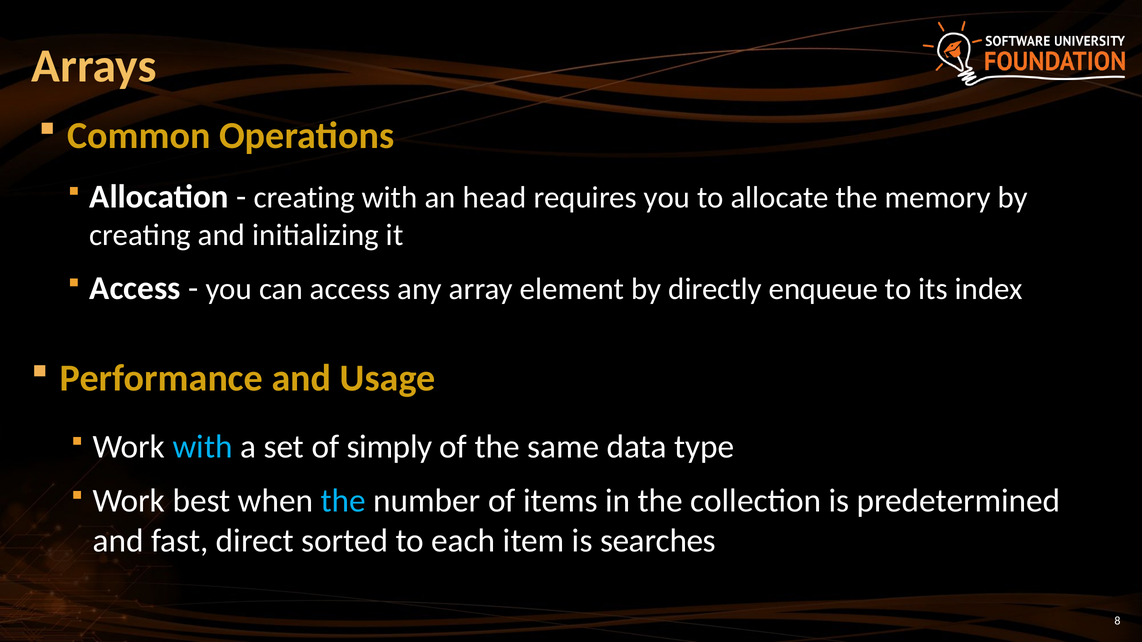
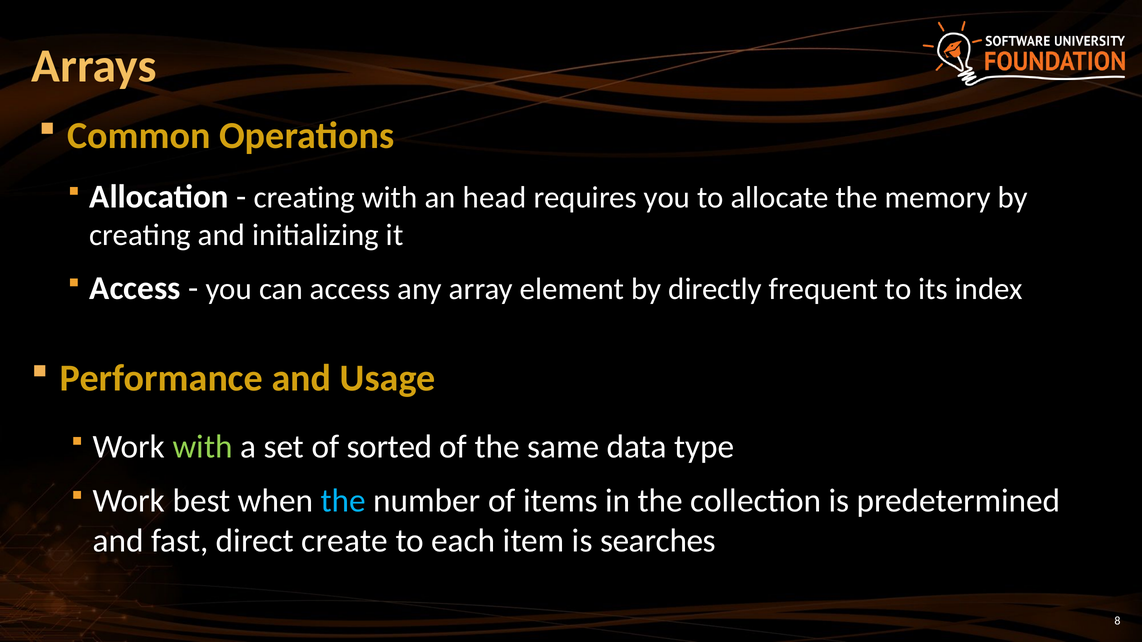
enqueue: enqueue -> frequent (824, 289)
with colour: light blue -> light green (203, 447)
simply: simply -> sorted (390, 447)
sorted: sorted -> create (345, 541)
